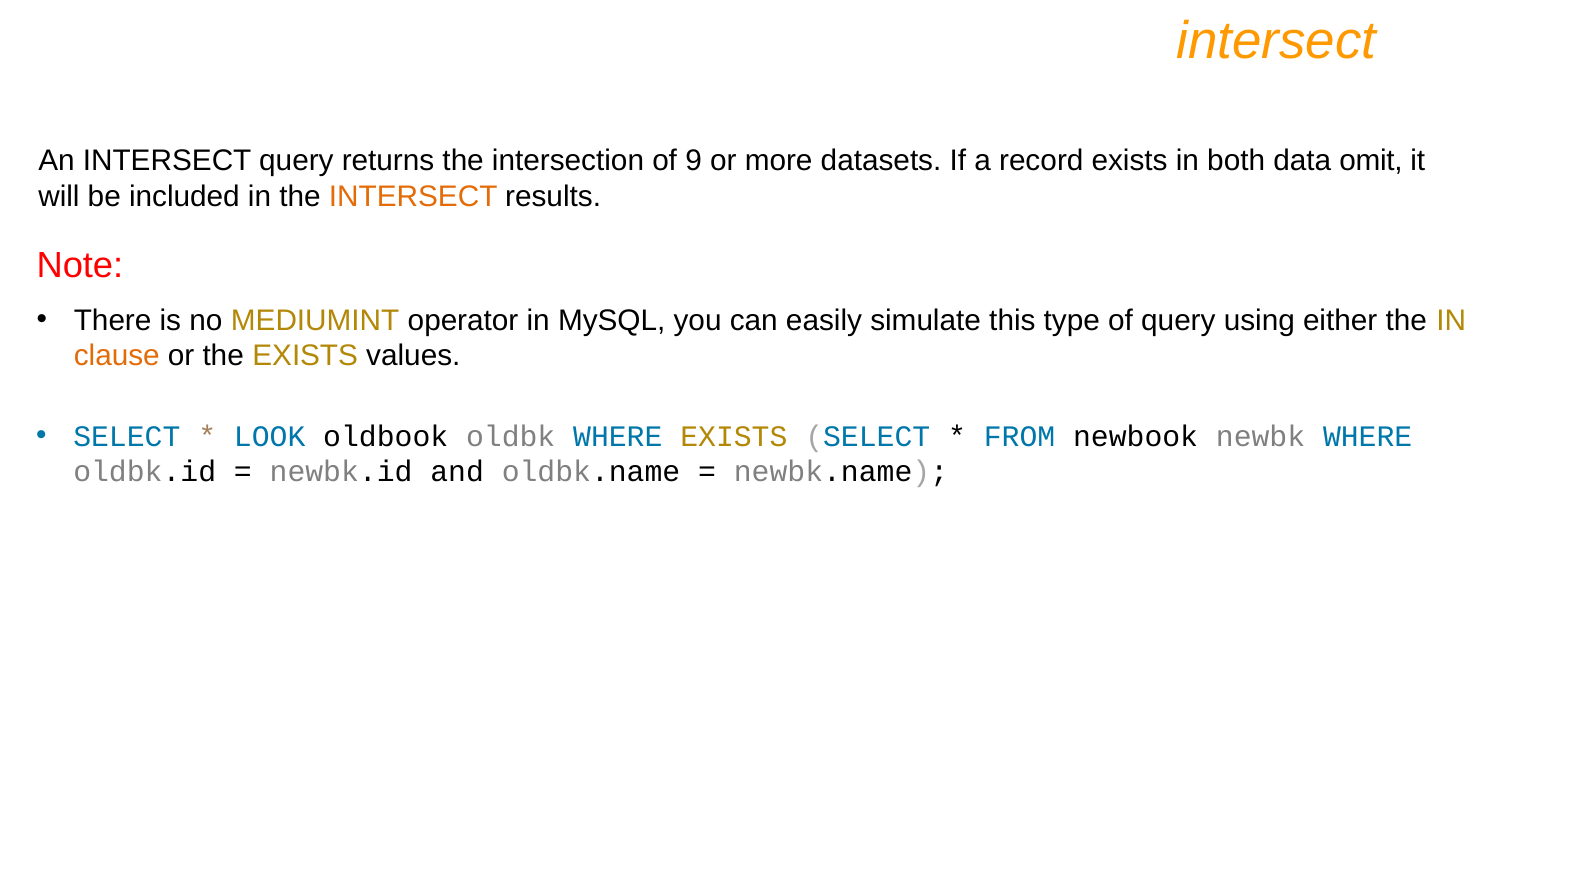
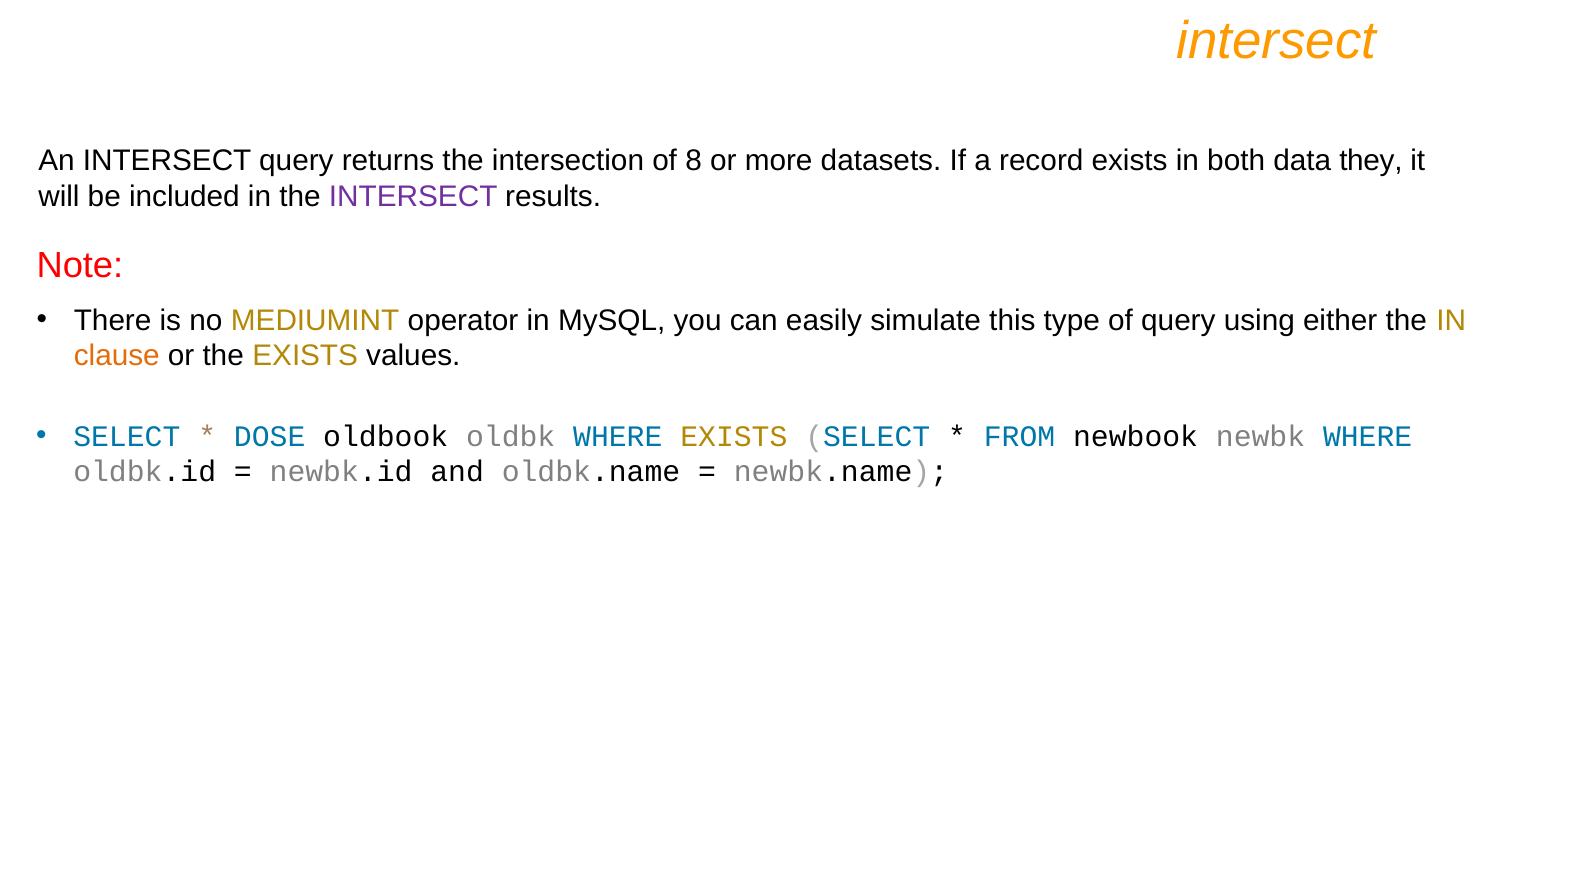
9: 9 -> 8 (694, 161)
omit: omit -> they (1371, 161)
INTERSECT colour: orange -> purple (413, 196)
LOOK: LOOK -> DOSE (270, 437)
